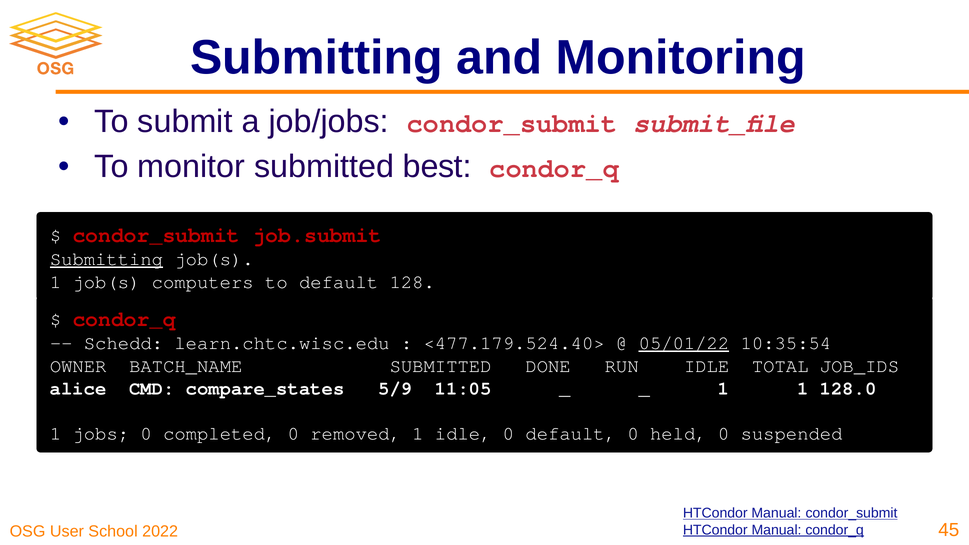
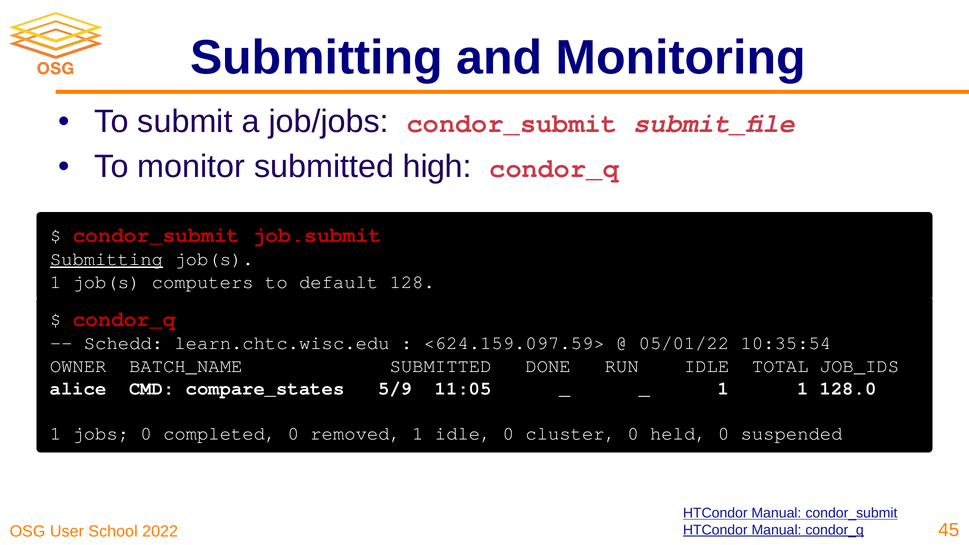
best: best -> high (437, 167)
<477.179.524.40>: <477.179.524.40> -> <624.159.097.59> (514, 343)
05/01/22 underline: present -> none (684, 343)
0 default: default -> cluster (571, 434)
